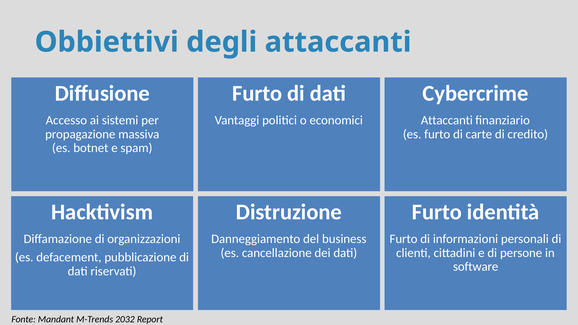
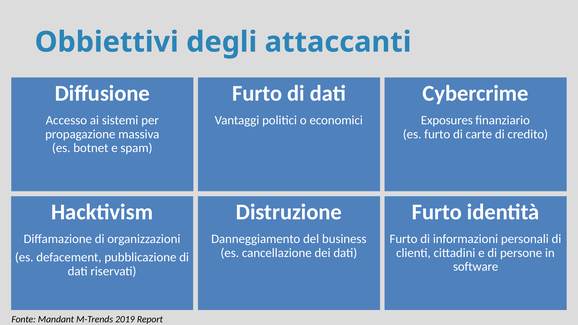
Attaccanti: Attaccanti -> Exposures (447, 120)
2032: 2032 -> 2019 (125, 319)
